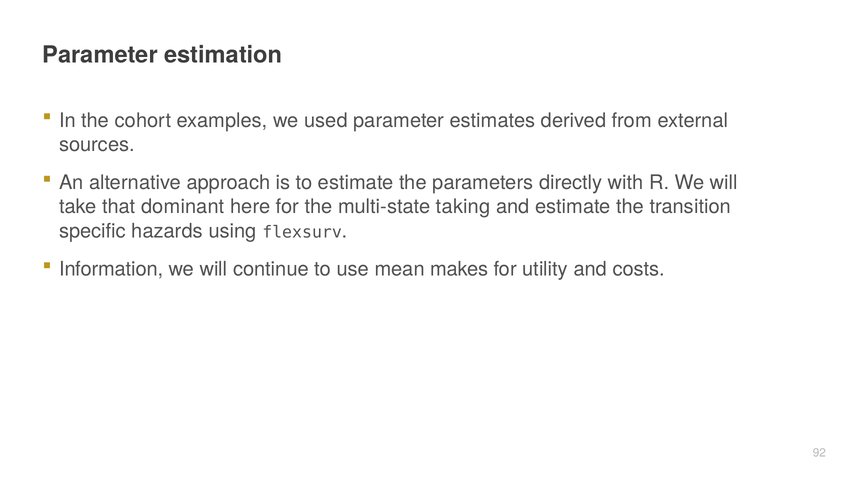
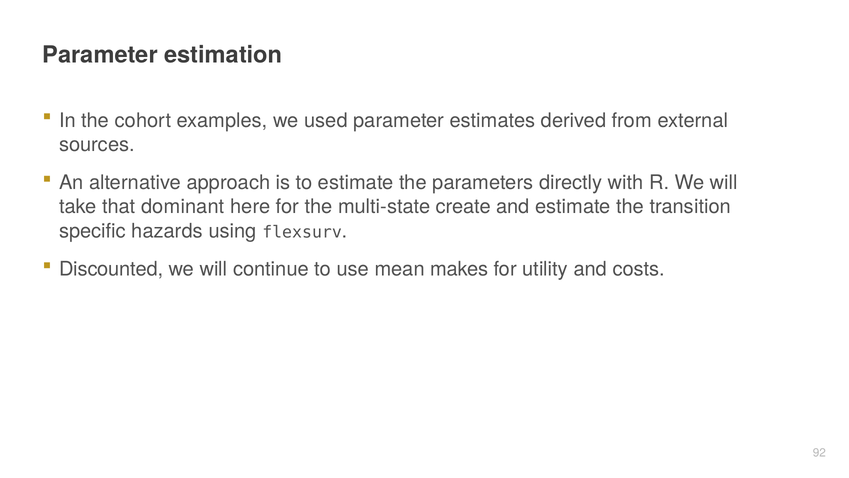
taking: taking -> create (463, 207)
Information: Information -> Discounted (111, 269)
